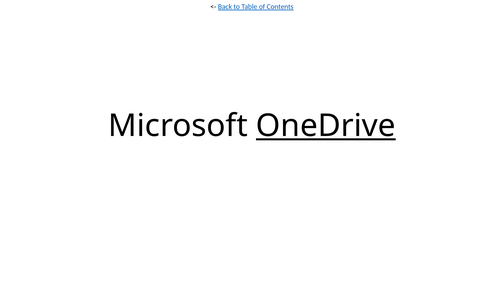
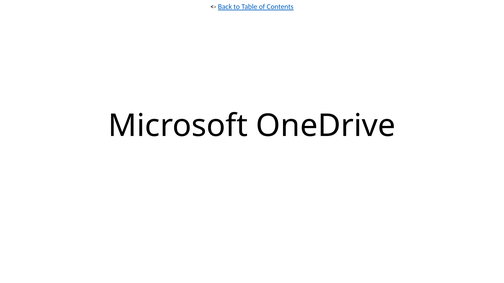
OneDrive underline: present -> none (326, 126)
